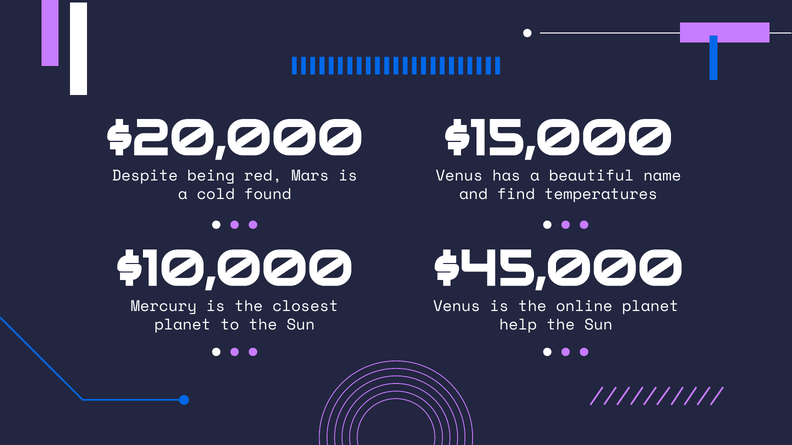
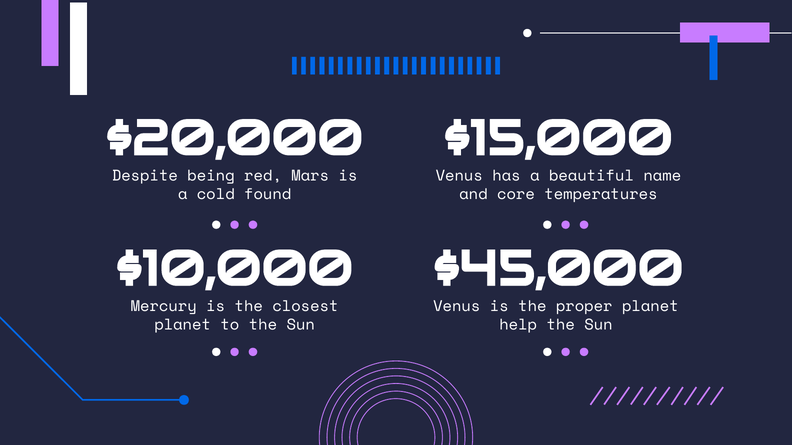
find: find -> core (516, 194)
online: online -> proper (584, 307)
